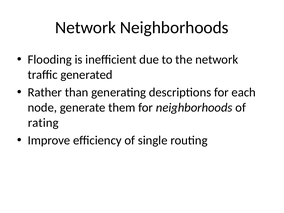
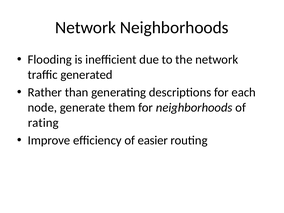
single: single -> easier (153, 140)
